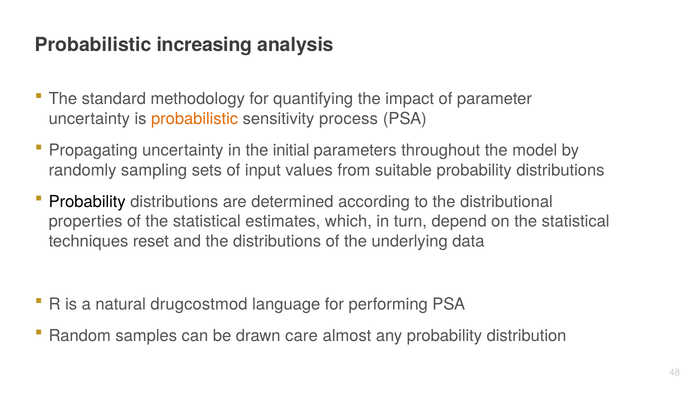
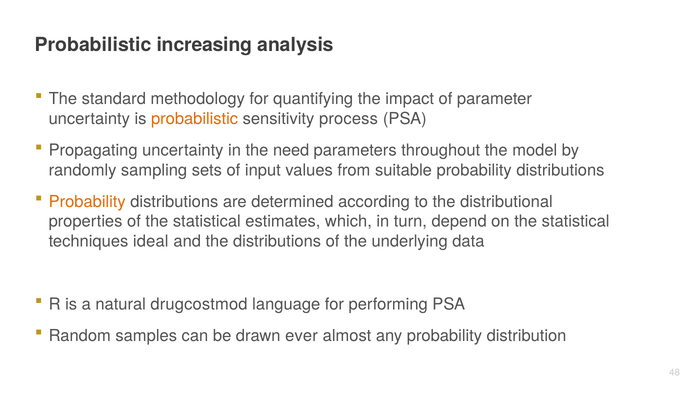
initial: initial -> need (291, 150)
Probability colour: black -> orange (87, 202)
reset: reset -> ideal (151, 241)
care: care -> ever (302, 336)
